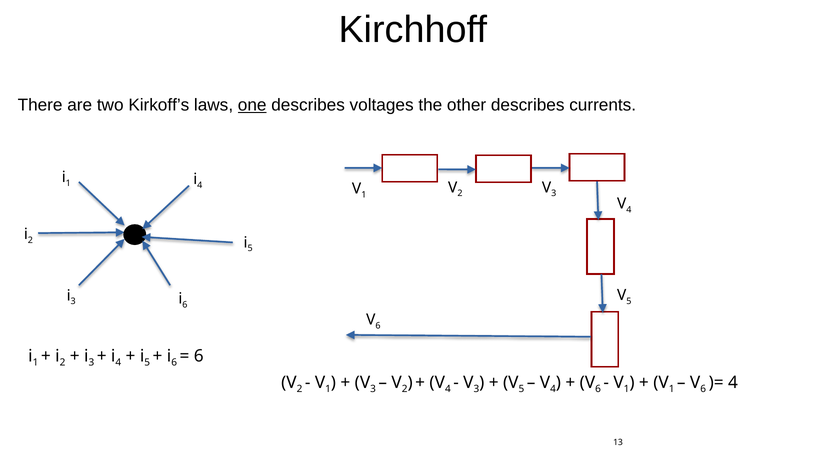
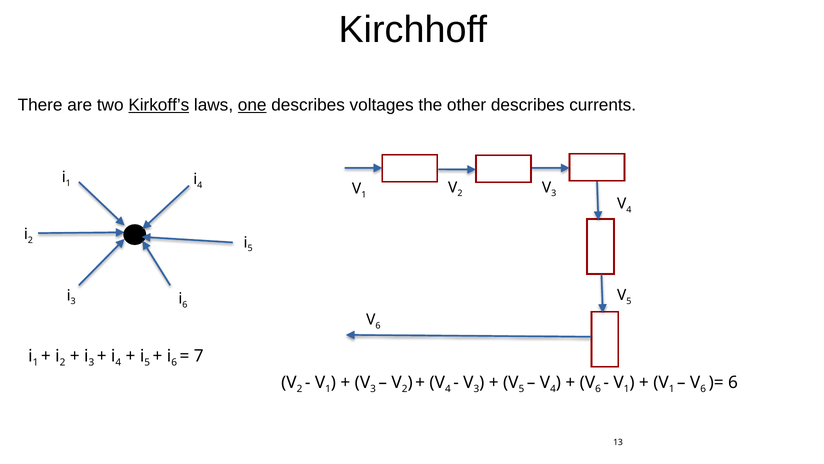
Kirkoff’s underline: none -> present (159, 105)
6: 6 -> 7 (199, 355)
4: 4 -> 6 (733, 382)
